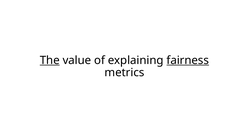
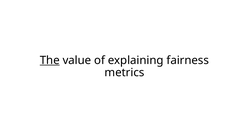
fairness underline: present -> none (188, 60)
